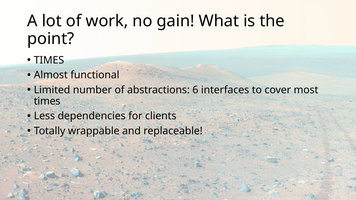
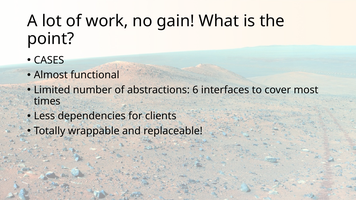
TIMES: TIMES -> CASES (49, 60)
